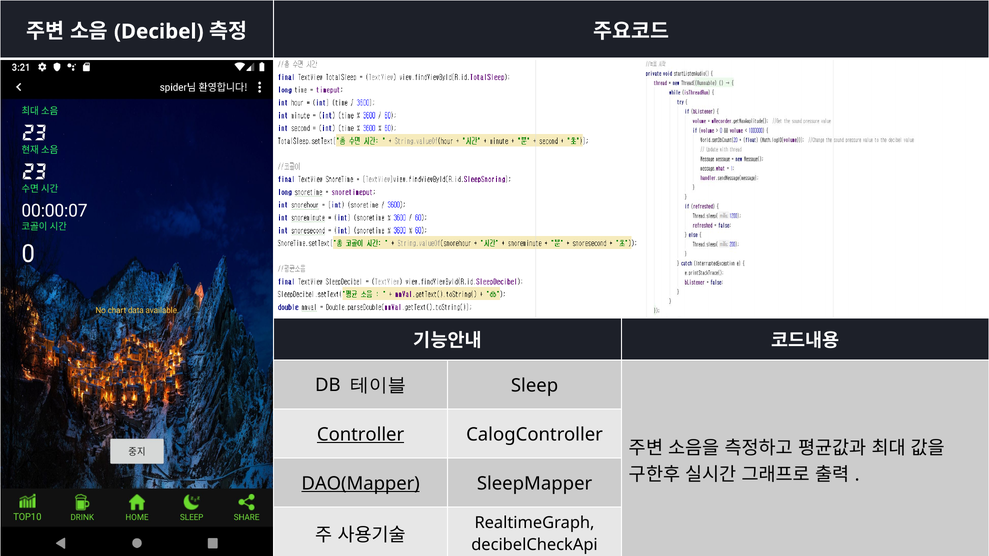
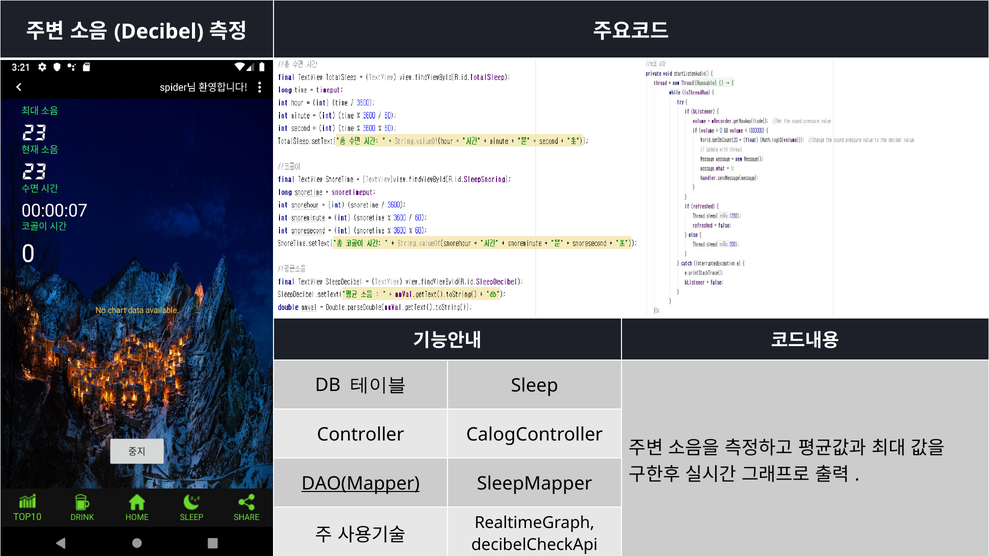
Controller underline: present -> none (361, 435)
